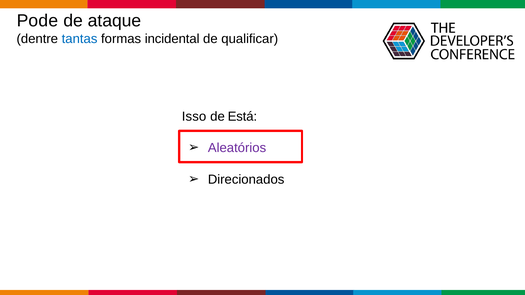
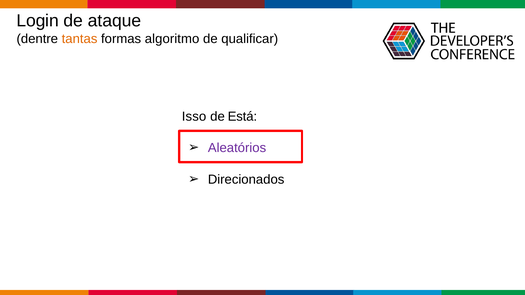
Pode: Pode -> Login (38, 21)
tantas colour: blue -> orange (80, 39)
incidental: incidental -> algoritmo (172, 39)
